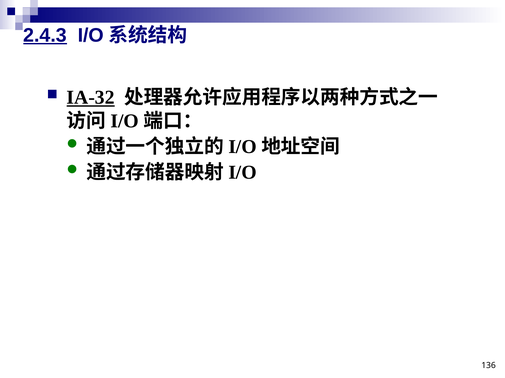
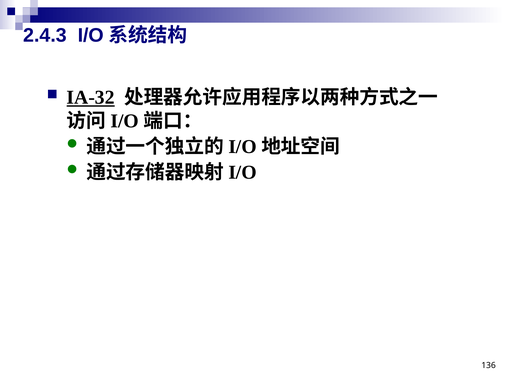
2.4.3 underline: present -> none (45, 35)
